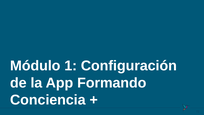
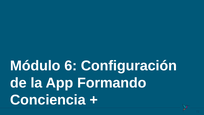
1: 1 -> 6 (71, 66)
